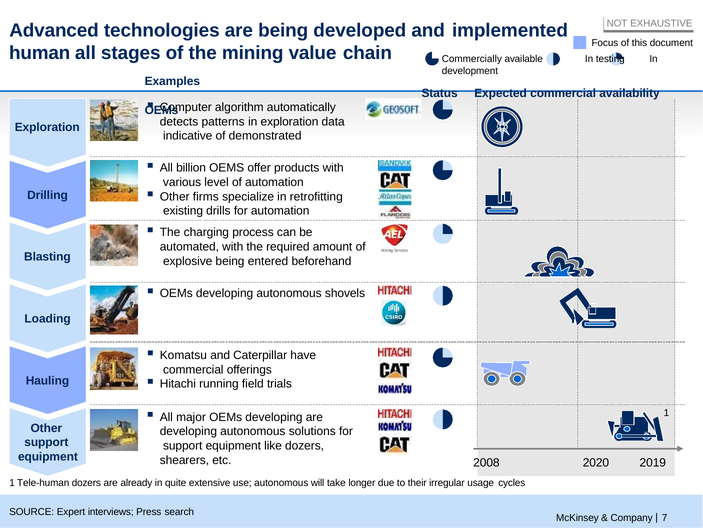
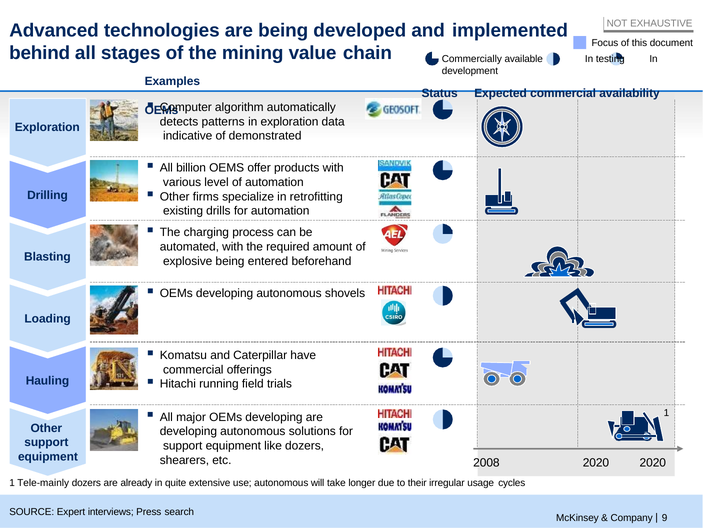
human: human -> behind (40, 53)
2020 2019: 2019 -> 2020 (653, 462)
Tele-human: Tele-human -> Tele-mainly (43, 483)
7: 7 -> 9 (665, 517)
